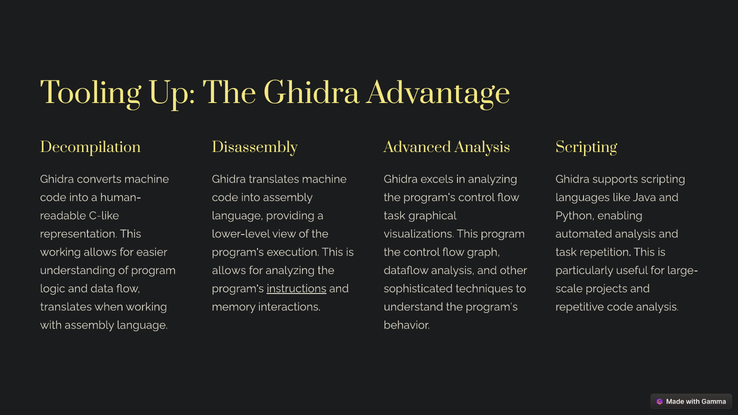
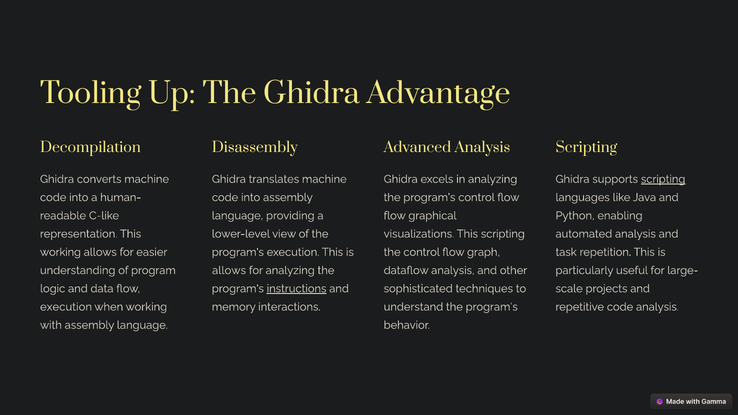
scripting underline: none -> present (663, 179)
task: task -> flow (395, 216)
This program: program -> scripting (503, 234)
translates: translates -> execution (66, 307)
